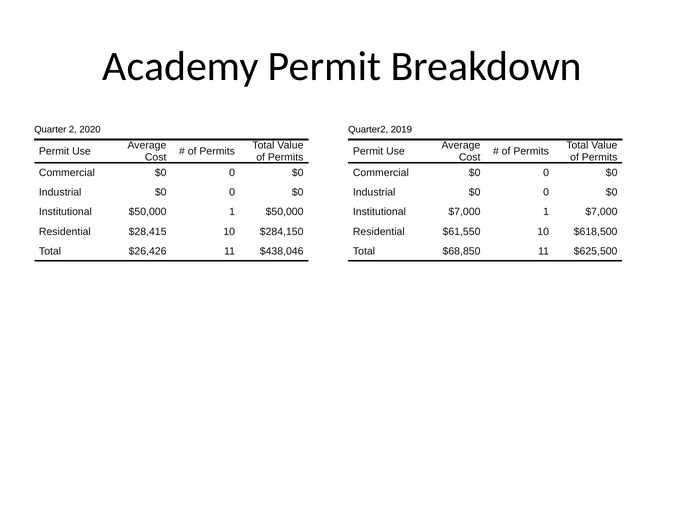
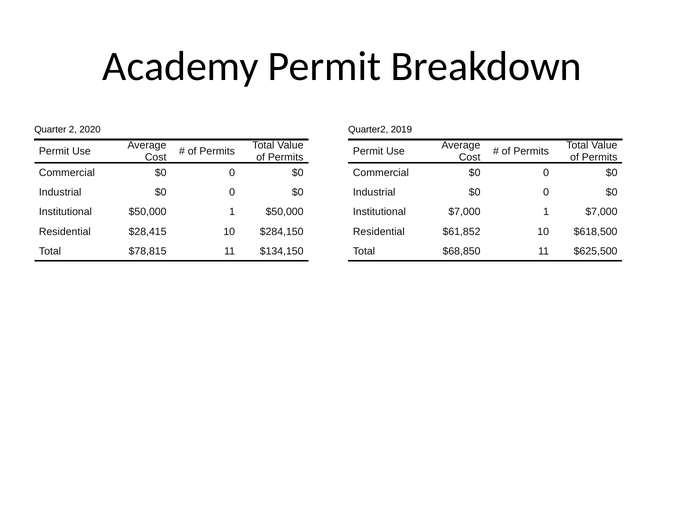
$61,550: $61,550 -> $61,852 (462, 231)
$26,426: $26,426 -> $78,815 (148, 251)
$438,046: $438,046 -> $134,150 (282, 251)
